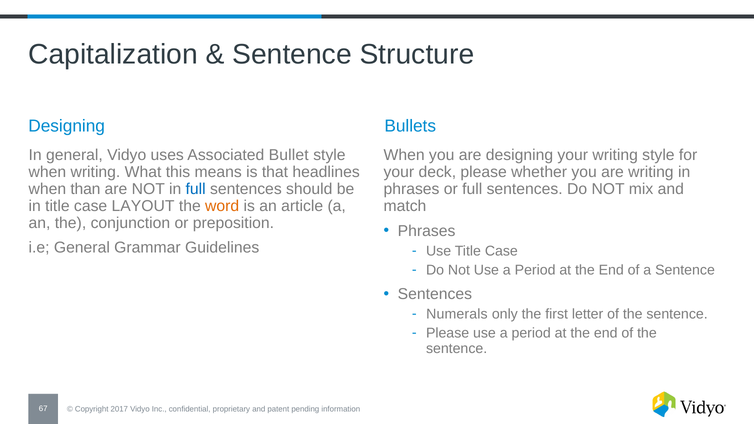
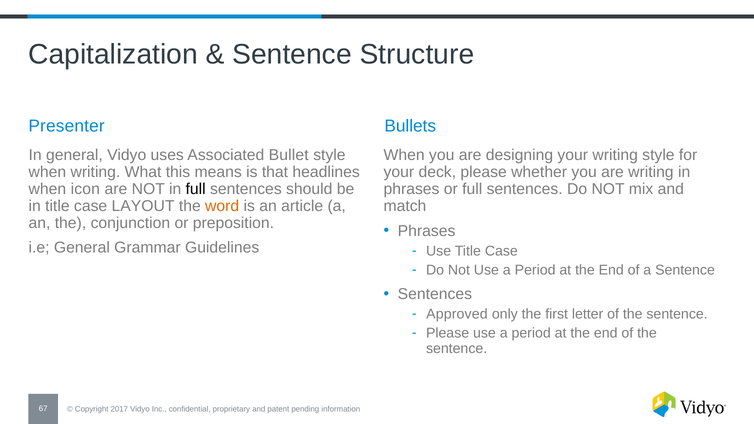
Designing: Designing -> Presenter (67, 126)
than: than -> icon (85, 189)
full colour: blue -> black (196, 189)
Numerals: Numerals -> Approved (457, 314)
